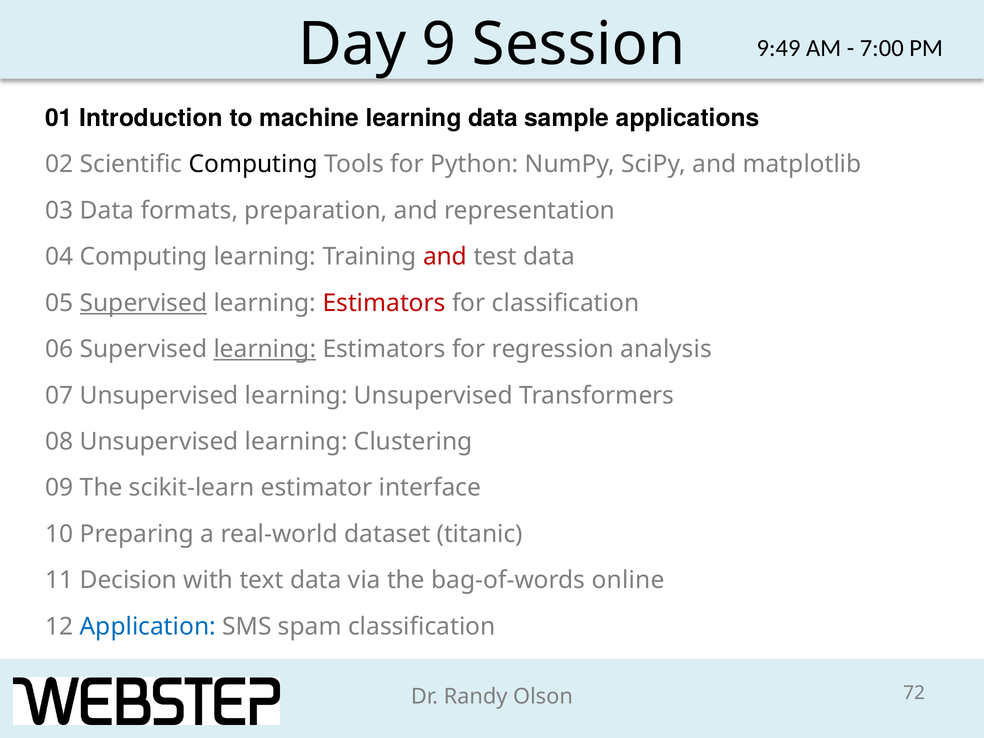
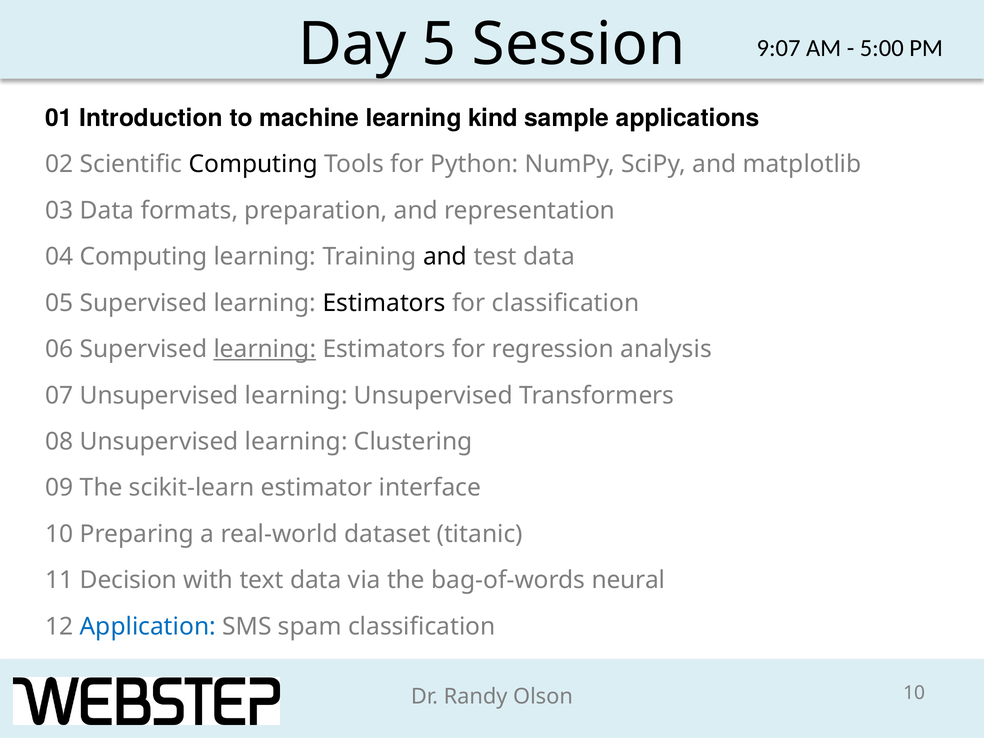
9: 9 -> 5 (439, 44)
9:49: 9:49 -> 9:07 (779, 48)
7:00: 7:00 -> 5:00 (882, 48)
learning data: data -> kind (493, 118)
and colour: red -> black (445, 257)
Supervised underline: present -> none (143, 303)
Estimators colour: red -> black (384, 303)
online: online -> neural (628, 580)
72: 72 -> 10 (914, 693)
